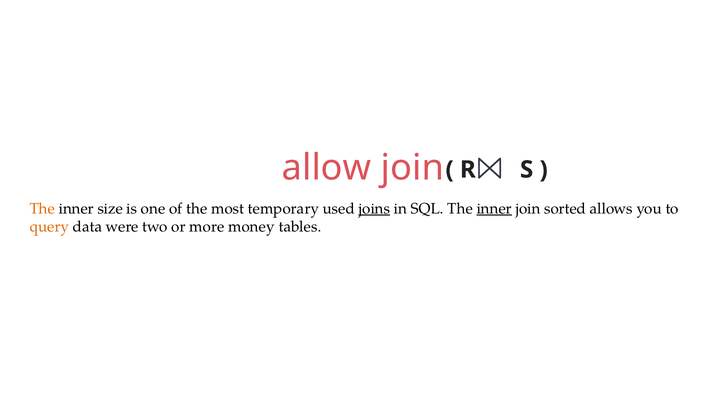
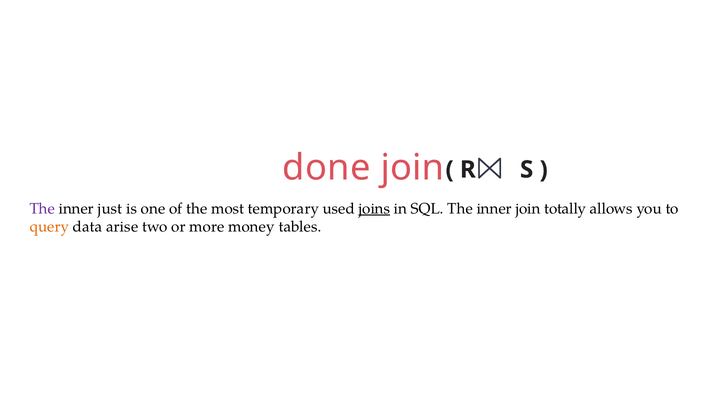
allow: allow -> done (326, 168)
The colour: orange -> purple (42, 208)
size: size -> just (110, 208)
inner underline: present -> none (494, 208)
sorted: sorted -> totally (565, 208)
were: were -> arise (122, 227)
